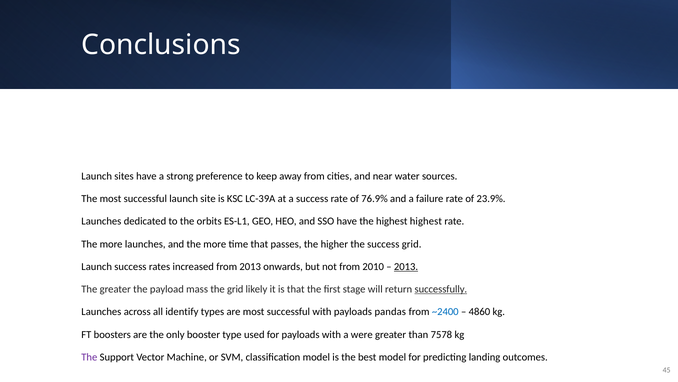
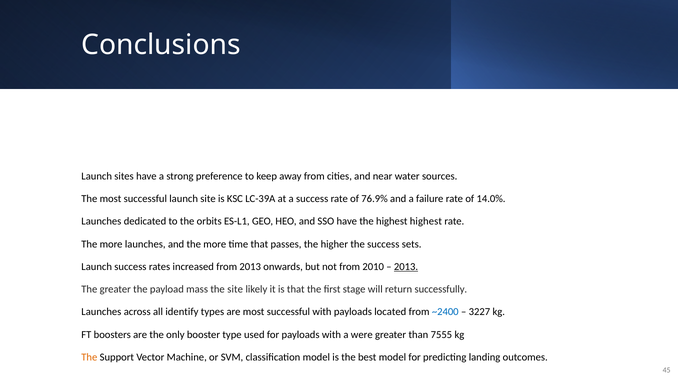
23.9%: 23.9% -> 14.0% (491, 198)
success grid: grid -> sets (412, 244)
the grid: grid -> site (235, 289)
successfully underline: present -> none (441, 289)
pandas: pandas -> located (390, 311)
4860: 4860 -> 3227 (479, 311)
7578: 7578 -> 7555 (441, 334)
The colour: purple -> orange (89, 357)
